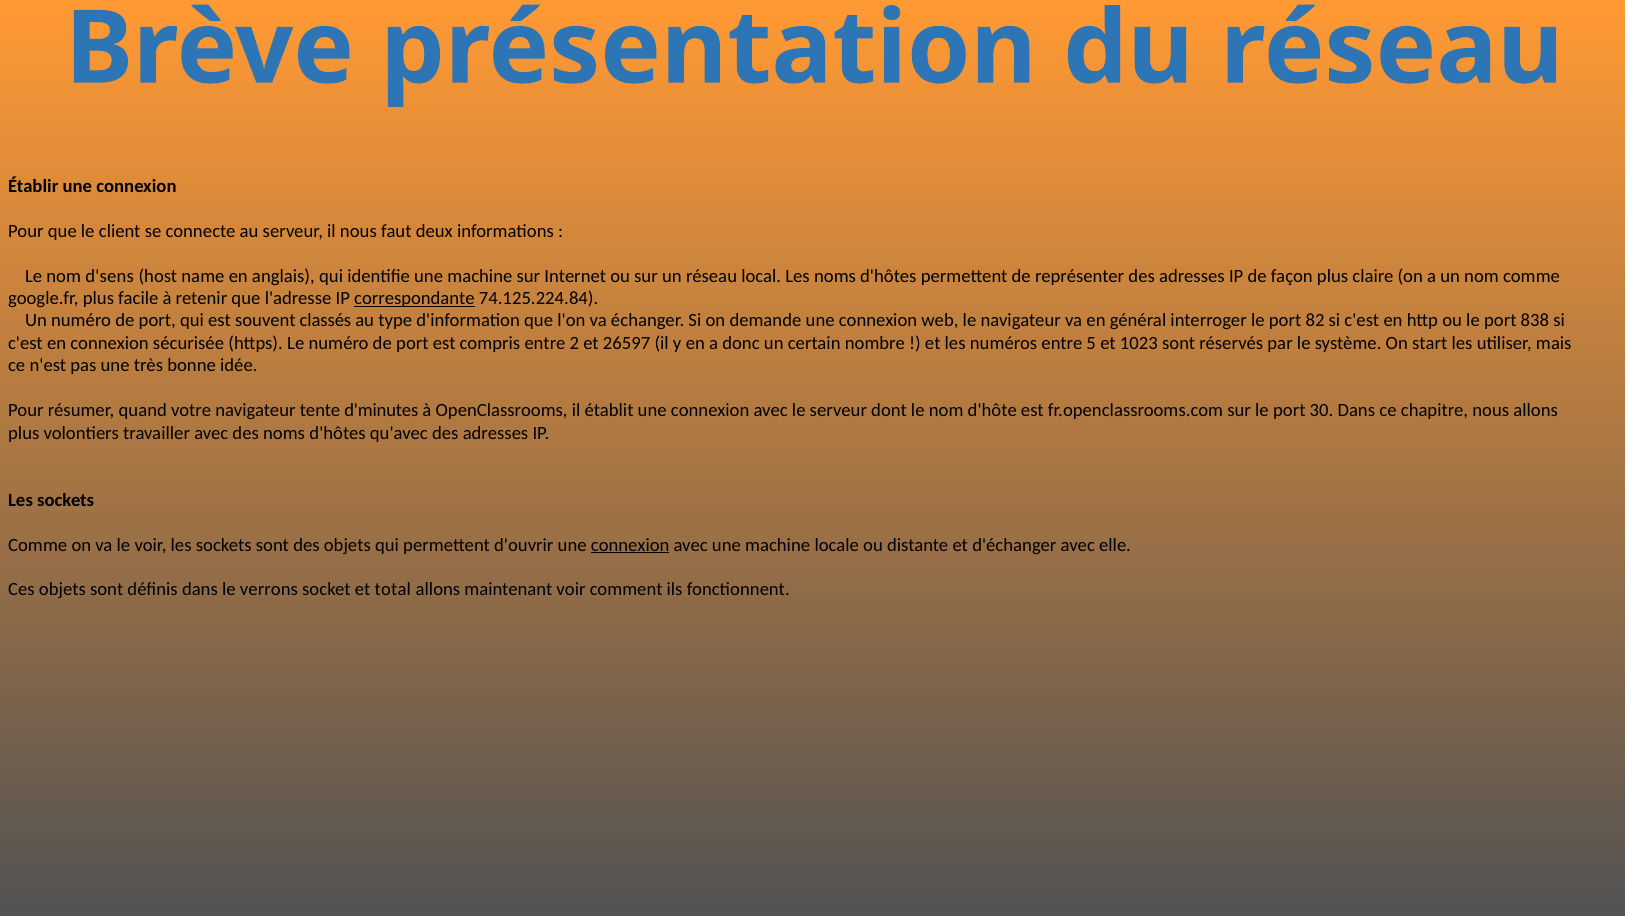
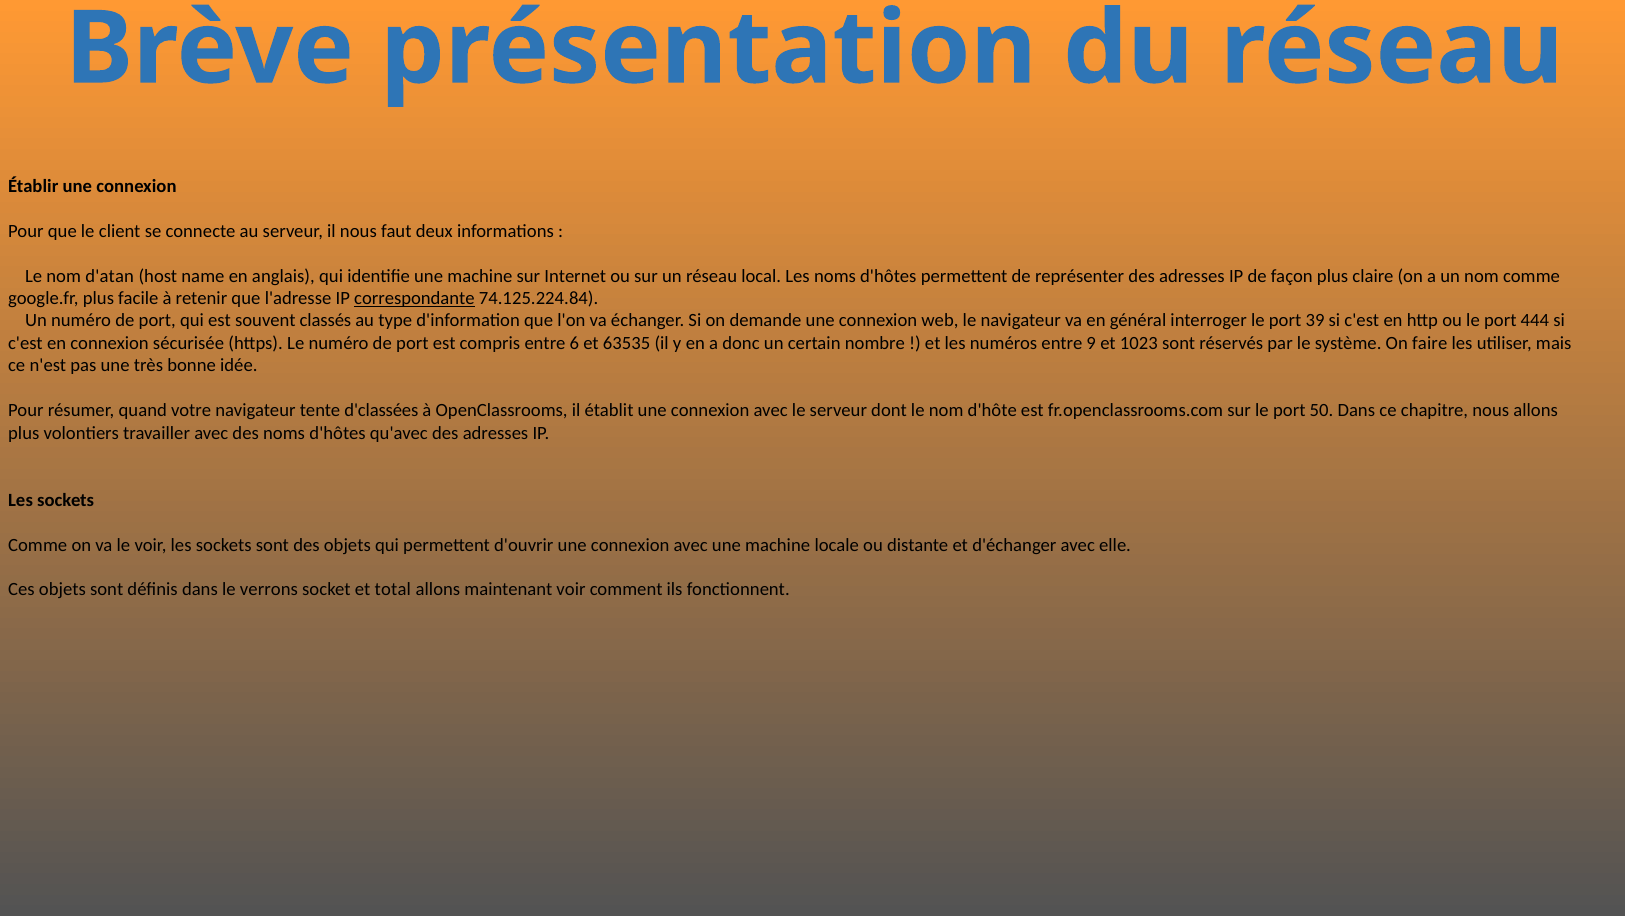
d'sens: d'sens -> d'atan (110, 276)
82: 82 -> 39 (1315, 321)
838: 838 -> 444 (1535, 321)
2: 2 -> 6 (574, 343)
26597: 26597 -> 63535 (627, 343)
5: 5 -> 9 (1091, 343)
start: start -> faire (1430, 343)
d'minutes: d'minutes -> d'classées (381, 411)
30: 30 -> 50 (1321, 411)
connexion underline: present -> none (630, 545)
